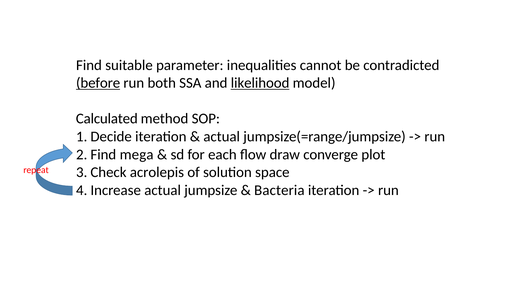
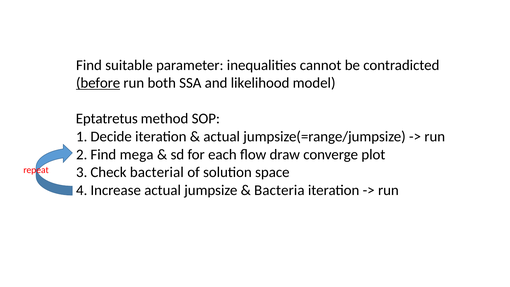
likelihood underline: present -> none (260, 83)
Calculated: Calculated -> Eptatretus (107, 119)
acrolepis: acrolepis -> bacterial (157, 172)
